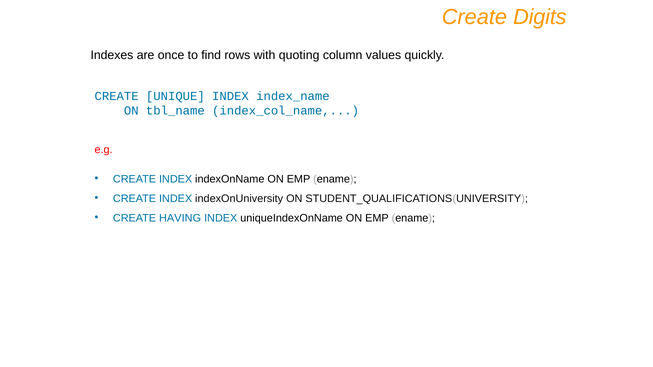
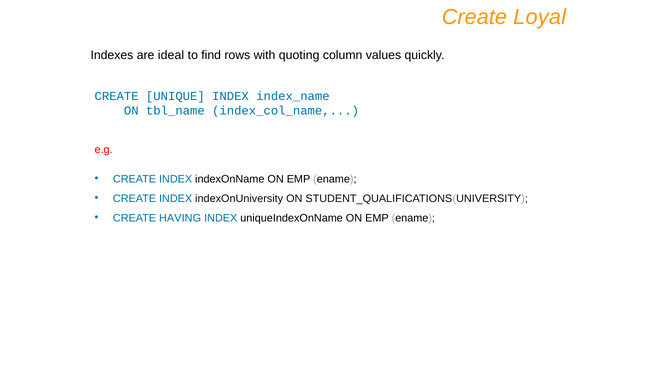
Digits: Digits -> Loyal (540, 17)
once: once -> ideal (171, 55)
